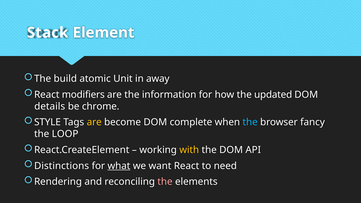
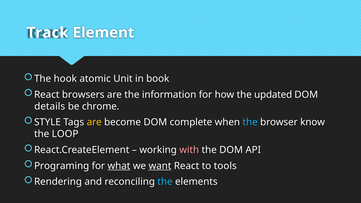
Stack: Stack -> Track (48, 33)
build: build -> hook (65, 79)
away: away -> book (158, 79)
modifiers: modifiers -> browsers (83, 95)
fancy: fancy -> know (313, 122)
with colour: yellow -> pink (189, 150)
Distinctions: Distinctions -> Programing (62, 166)
want underline: none -> present (160, 166)
need: need -> tools (225, 166)
the colour: pink -> light blue (165, 182)
